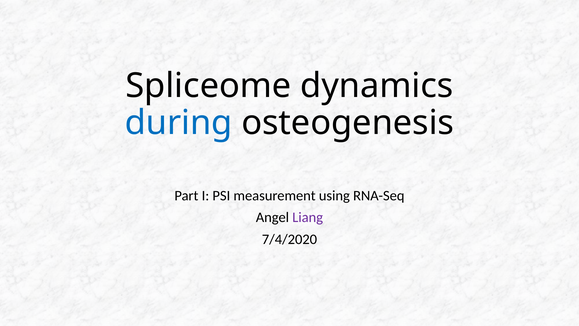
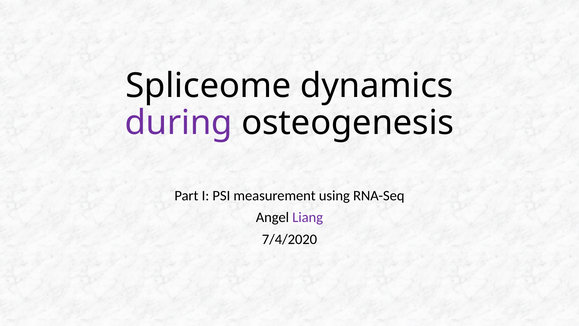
during colour: blue -> purple (179, 123)
